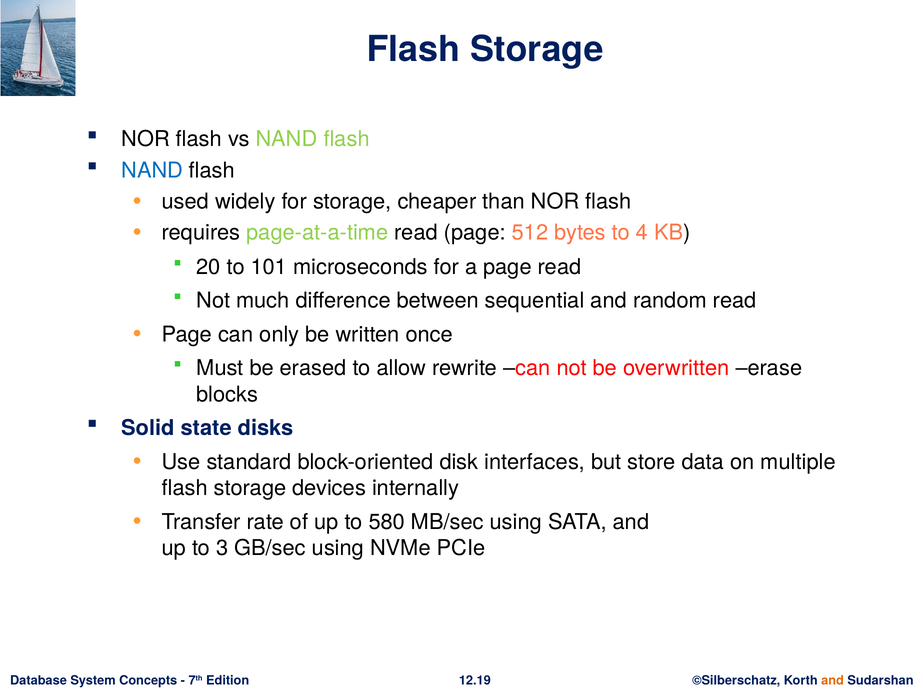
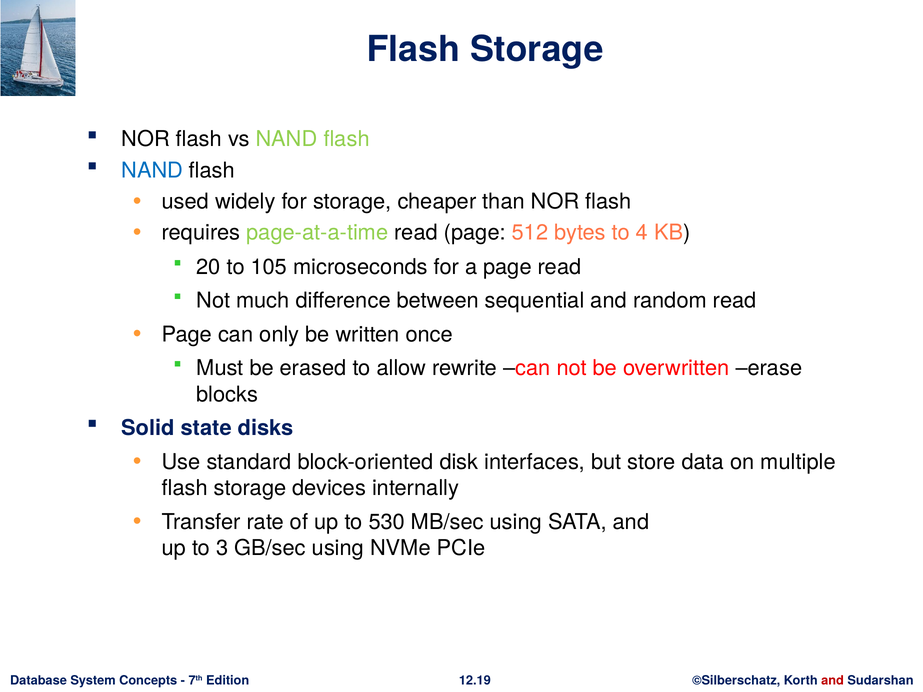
101: 101 -> 105 (269, 267)
580: 580 -> 530 (387, 522)
and colour: orange -> red (833, 681)
